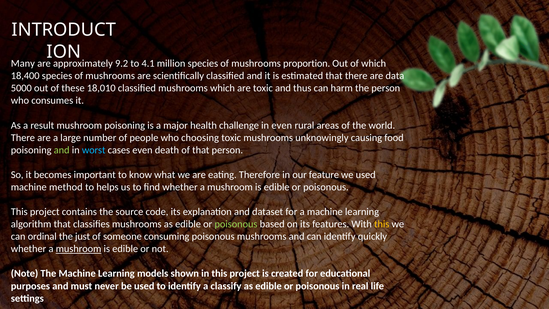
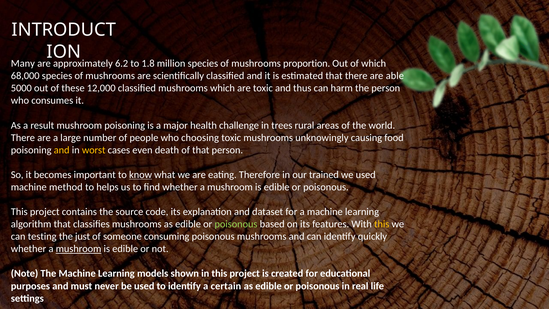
9.2: 9.2 -> 6.2 (122, 63)
4.1: 4.1 -> 1.8 (148, 63)
18,400: 18,400 -> 68,000 (25, 76)
data: data -> able (395, 76)
18,010: 18,010 -> 12,000 (101, 88)
in even: even -> trees (282, 125)
and colour: light green -> yellow (62, 150)
worst colour: light blue -> yellow (94, 150)
know underline: none -> present (141, 175)
feature: feature -> trained (324, 175)
ordinal: ordinal -> testing (42, 236)
classify: classify -> certain (226, 286)
